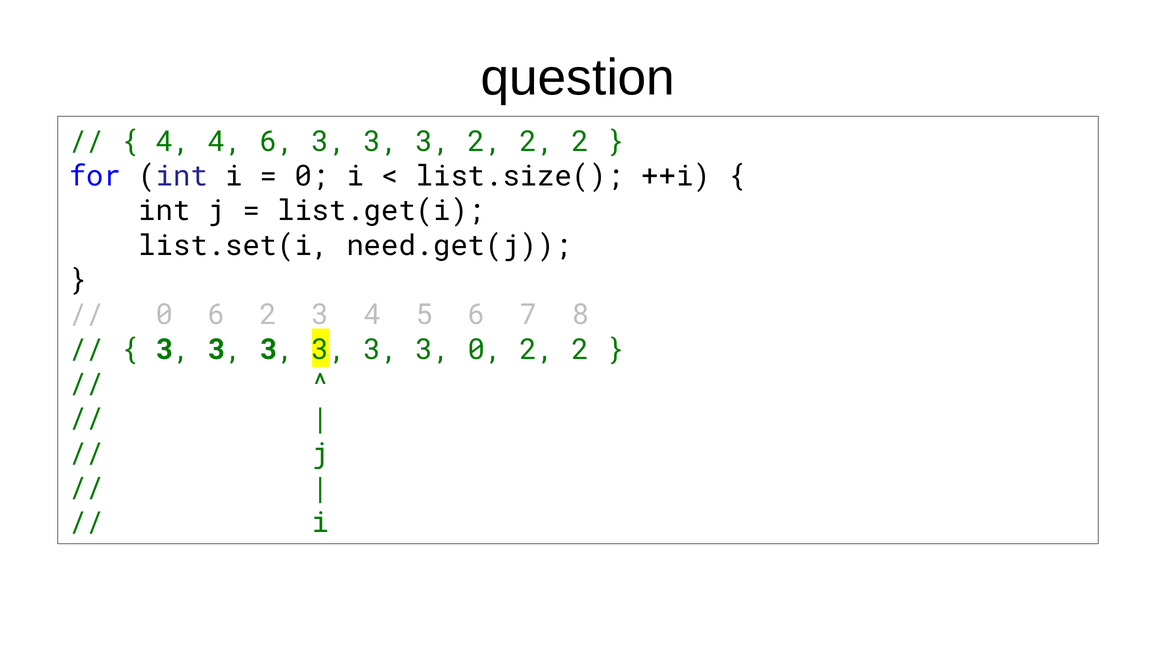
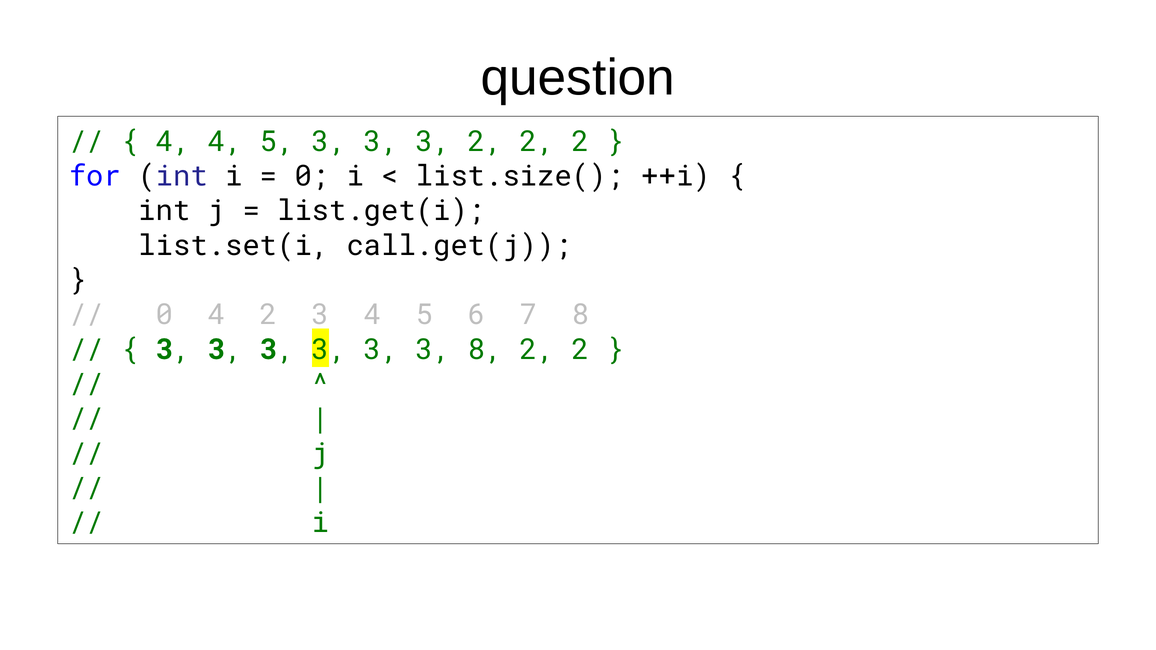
4 4 6: 6 -> 5 (277, 142)
need.get(j: need.get(j -> call.get(j (459, 246)
0 6: 6 -> 4 (217, 315)
3 0: 0 -> 8 (485, 350)
